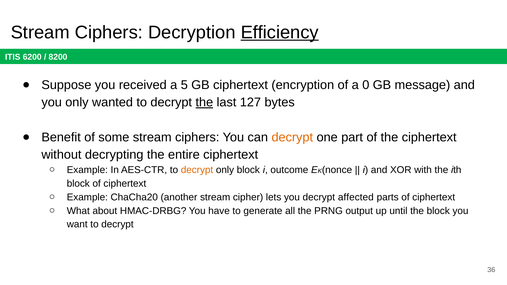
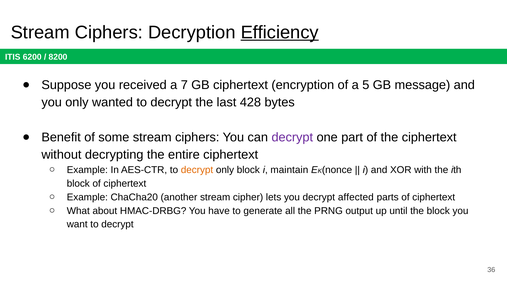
5: 5 -> 7 (184, 85)
0: 0 -> 5 (366, 85)
the underline: present -> none (204, 102)
127: 127 -> 428 (250, 102)
decrypt colour: orange -> purple (292, 137)
outcome: outcome -> maintain (289, 170)
